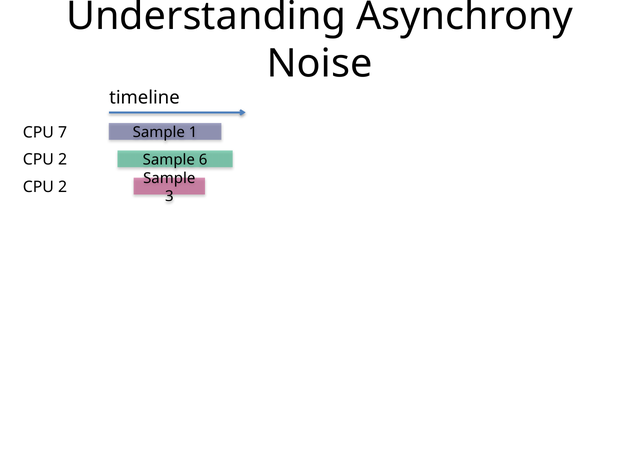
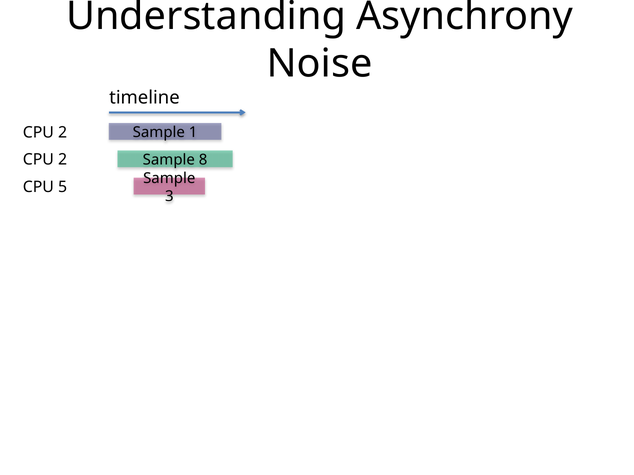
7: 7 -> 2 (63, 133)
6: 6 -> 8 (203, 160)
2: 2 -> 5 (63, 187)
